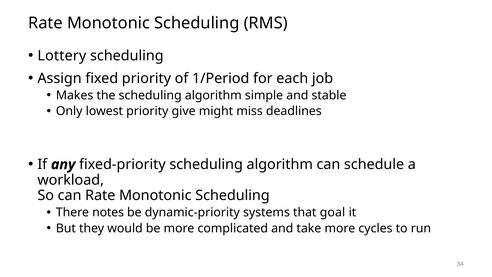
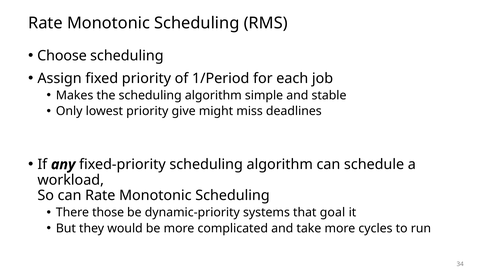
Lottery: Lottery -> Choose (62, 56)
notes: notes -> those (108, 212)
